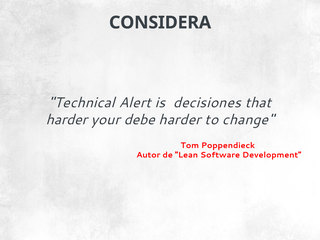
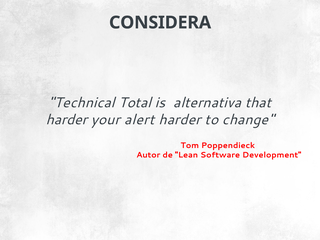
Alert: Alert -> Total (135, 103)
decisiones: decisiones -> alternativa (207, 103)
debe: debe -> alert (139, 120)
